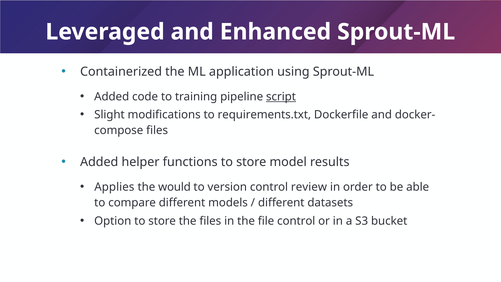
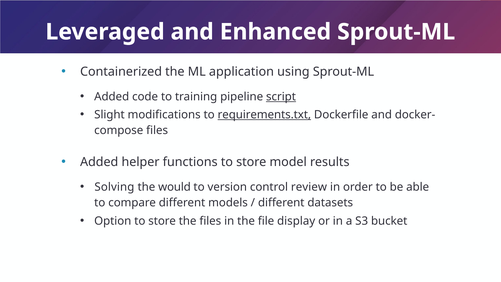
requirements.txt underline: none -> present (264, 115)
Applies: Applies -> Solving (114, 187)
file control: control -> display (296, 221)
